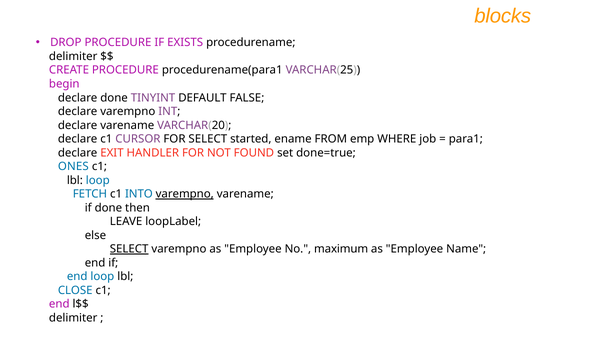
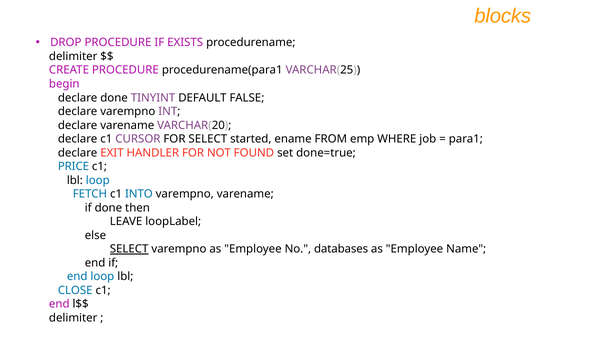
ONES: ONES -> PRICE (73, 167)
varempno underline: present -> none (185, 194)
maximum: maximum -> databases (341, 249)
